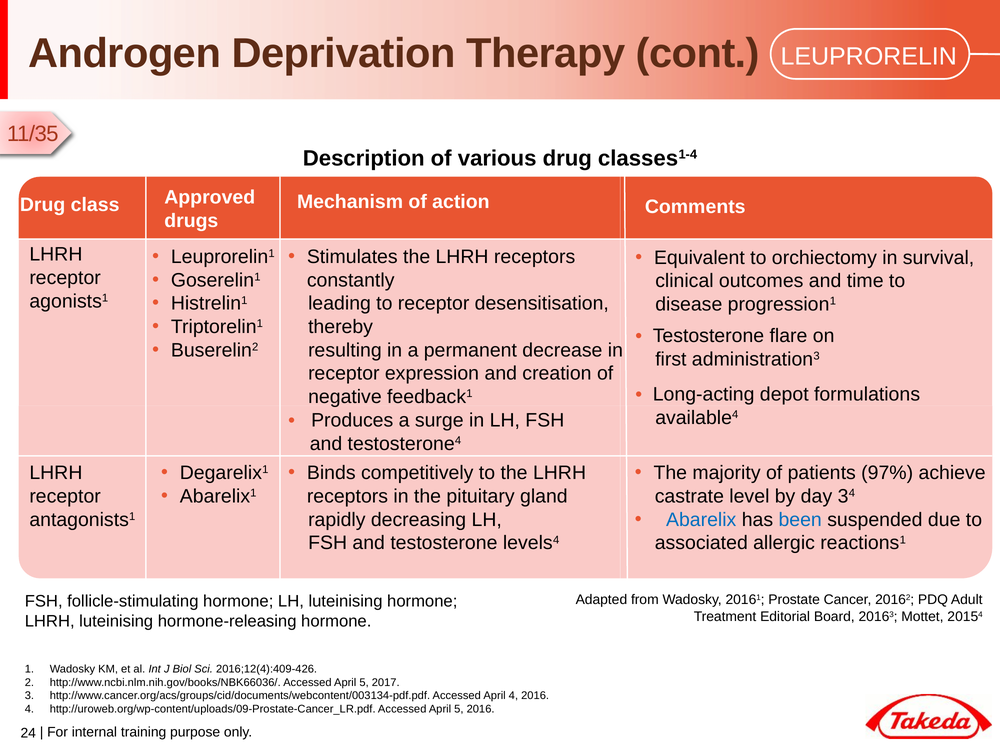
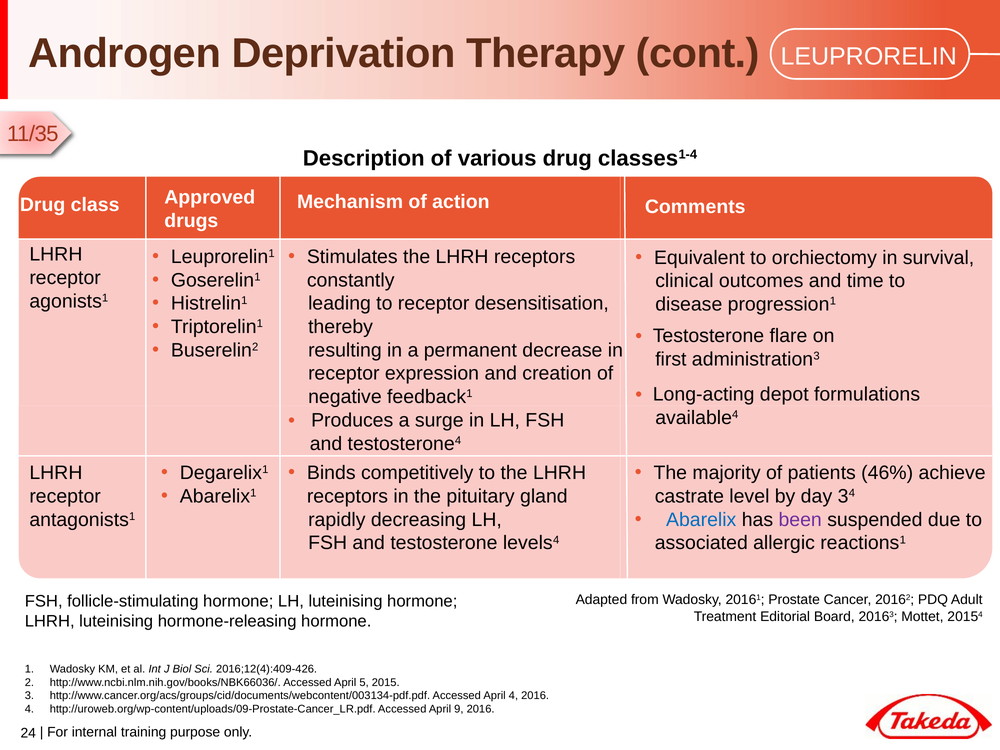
97%: 97% -> 46% (887, 473)
been colour: blue -> purple (800, 520)
2017: 2017 -> 2015 (386, 682)
http://uroweb.org/wp-content/uploads/09-Prostate-Cancer_LR.pdf Accessed April 5: 5 -> 9 (459, 709)
